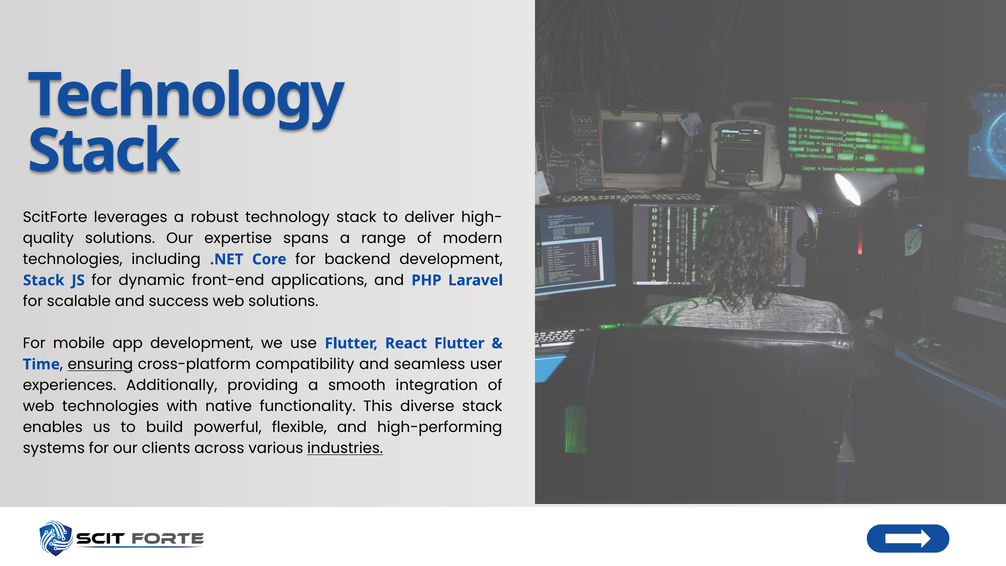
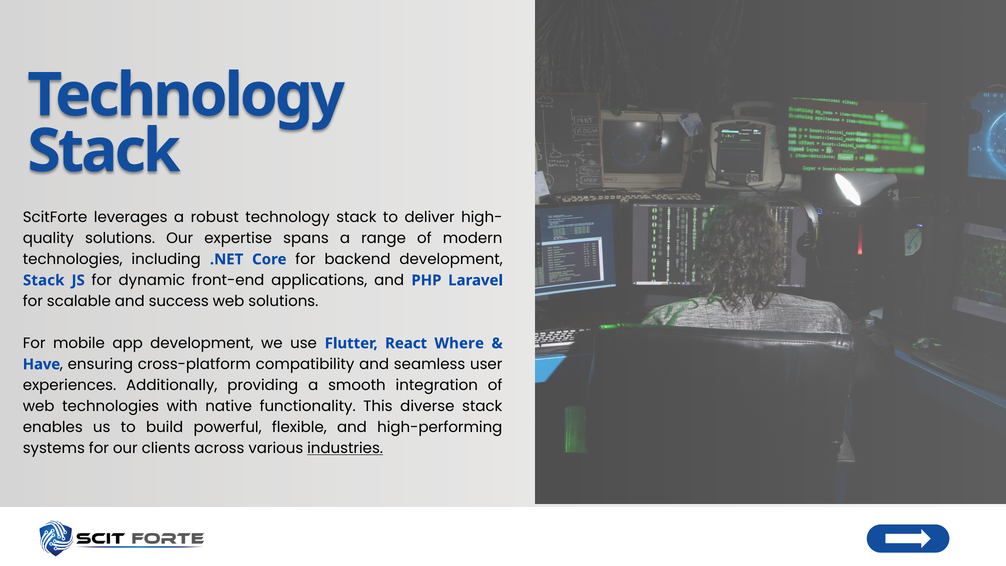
React Flutter: Flutter -> Where (459, 343)
Time: Time -> Have (41, 364)
ensuring underline: present -> none (100, 364)
